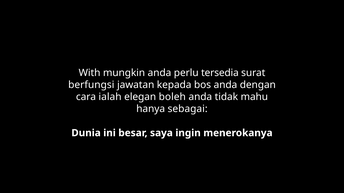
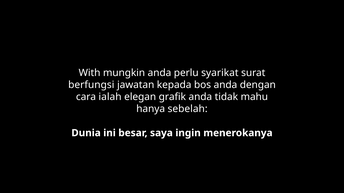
tersedia: tersedia -> syarikat (220, 73)
boleh: boleh -> grafik (172, 97)
sebagai: sebagai -> sebelah (188, 109)
